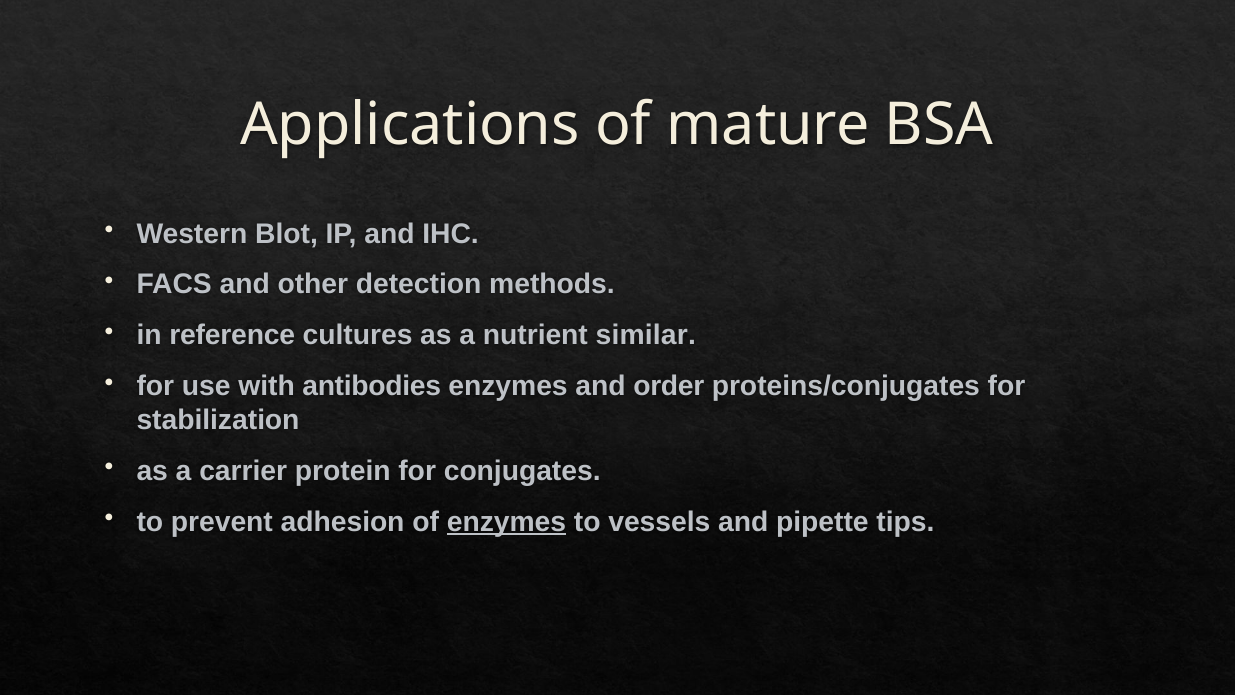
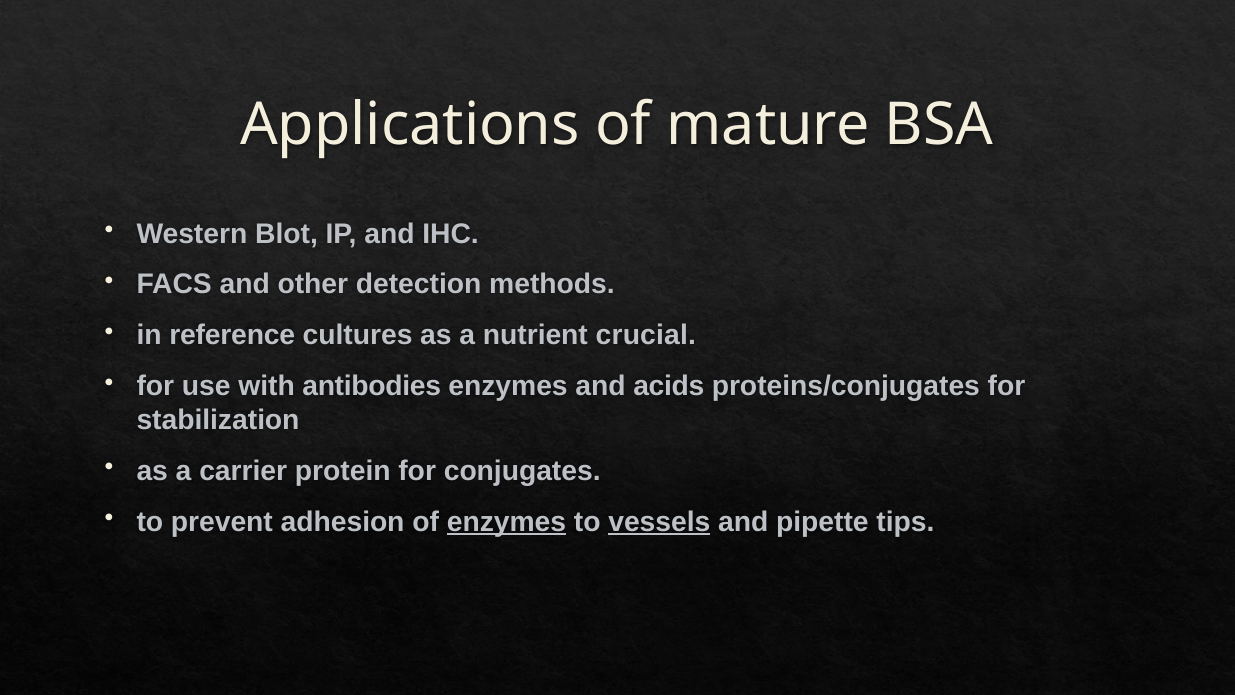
similar: similar -> crucial (646, 335)
order: order -> acids (669, 386)
vessels underline: none -> present (659, 522)
